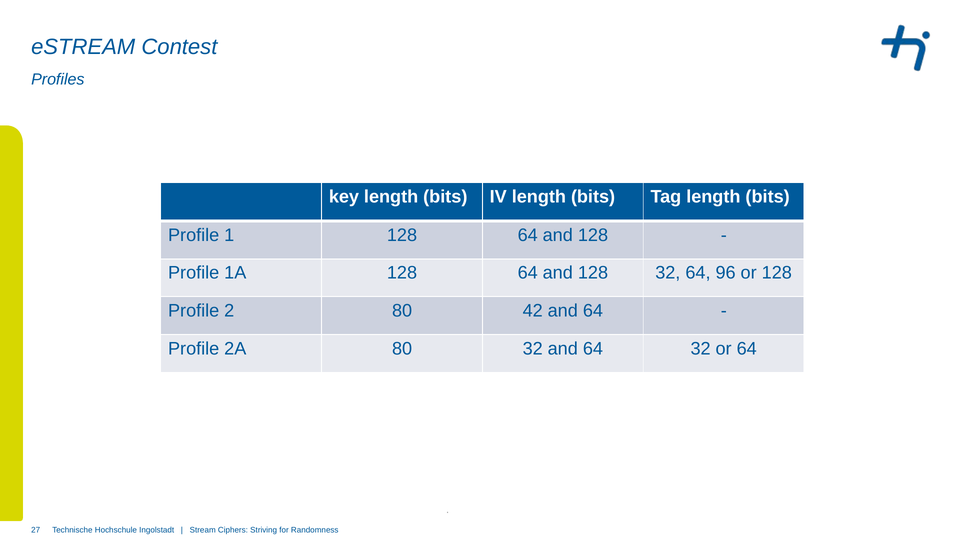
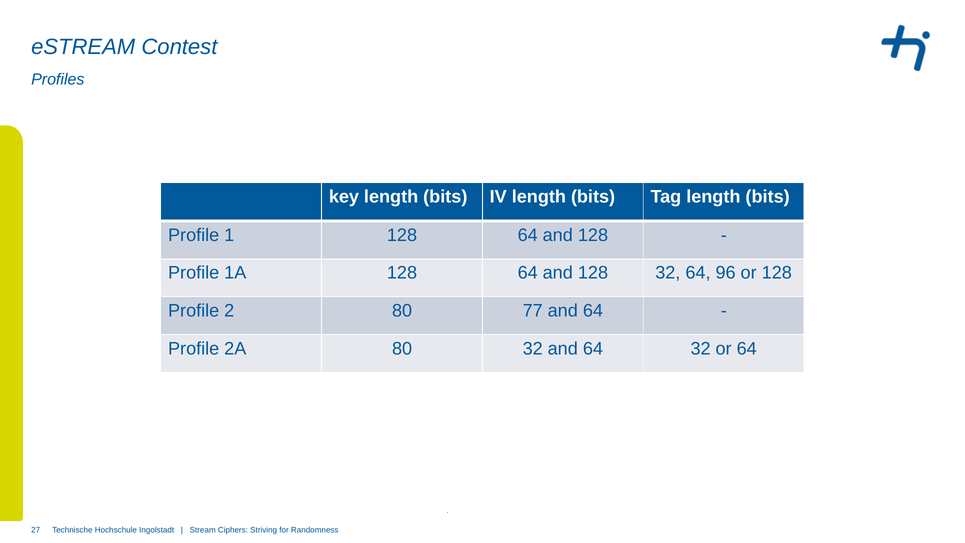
42: 42 -> 77 (533, 311)
